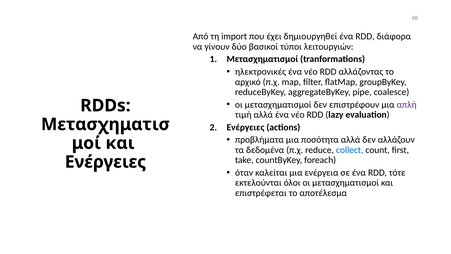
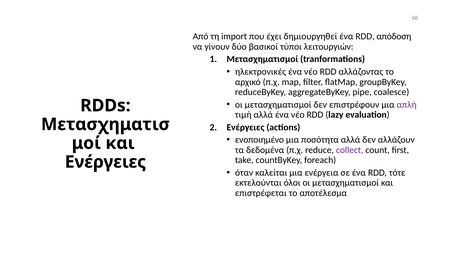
διάφορα: διάφορα -> απόδοση (394, 36)
προβλήματα: προβλήματα -> ενοποιημένο (259, 140)
collect colour: blue -> purple (350, 150)
